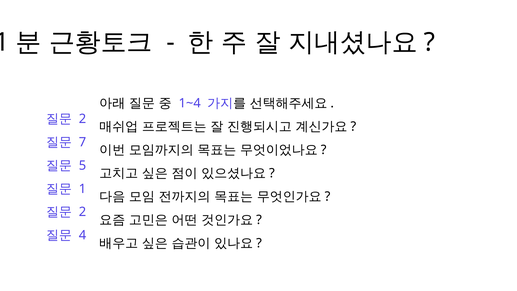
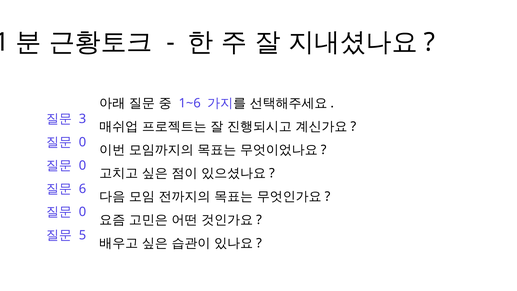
1~4: 1~4 -> 1~6 (190, 103)
2: 2 -> 3 (82, 119)
7: 7 -> 0 (82, 142)
5: 5 -> 0 (82, 165)
1: 1 -> 6 (82, 189)
2: 2 -> 0 (82, 212)
4: 4 -> 5 (82, 235)
